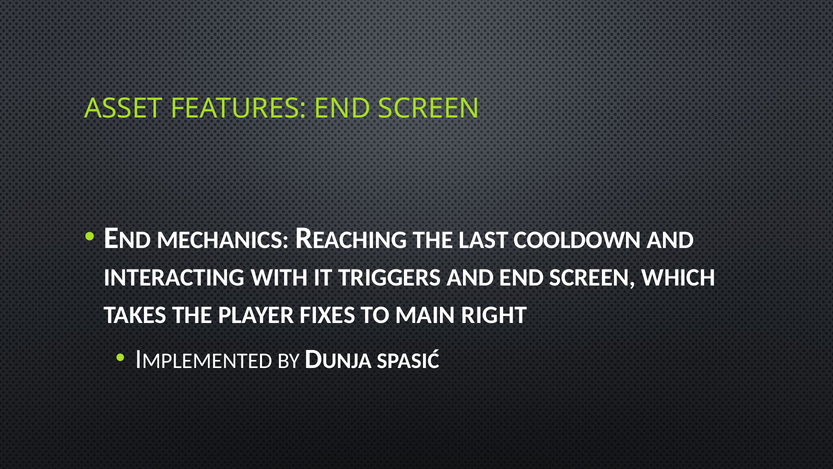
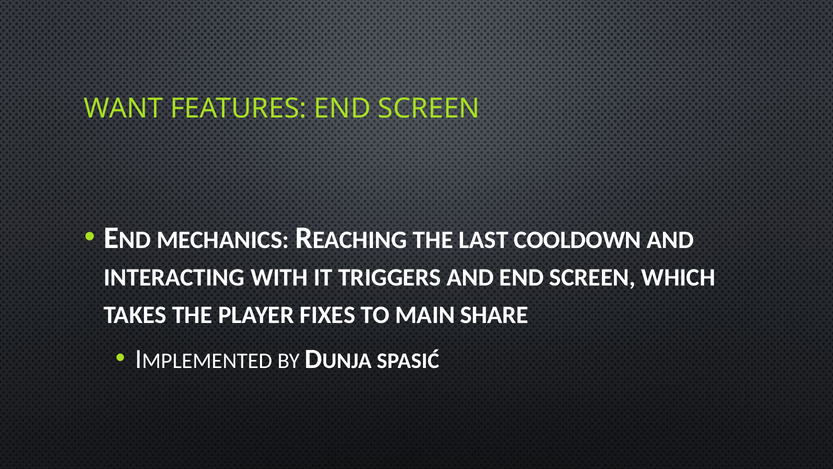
ASSET: ASSET -> WANT (124, 109)
RIGHT: RIGHT -> SHARE (494, 315)
